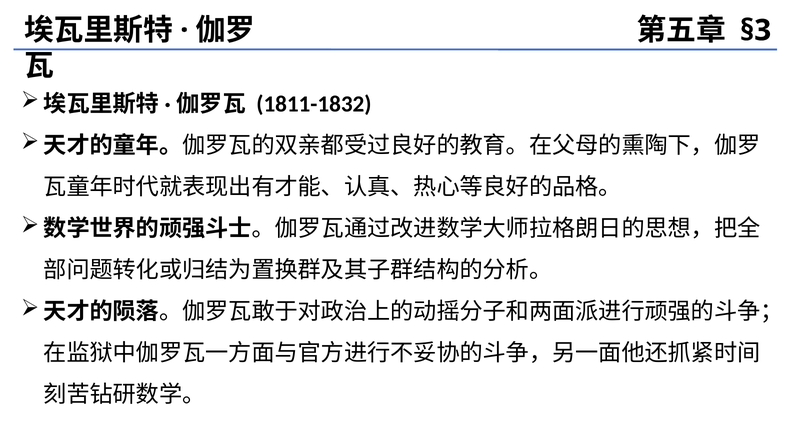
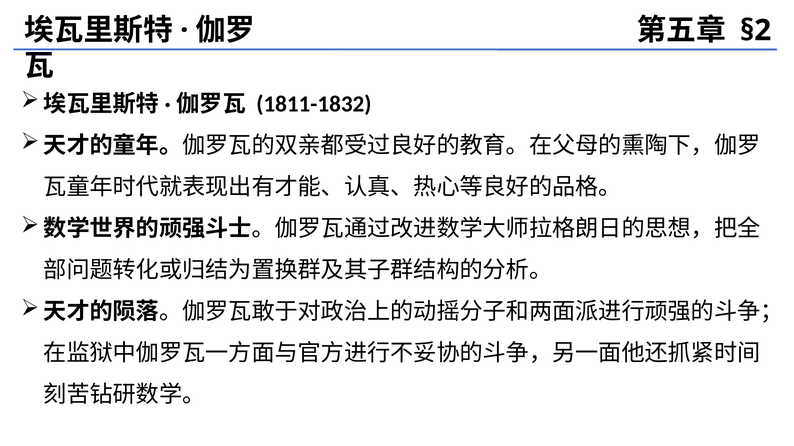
§3: §3 -> §2 (756, 30)
